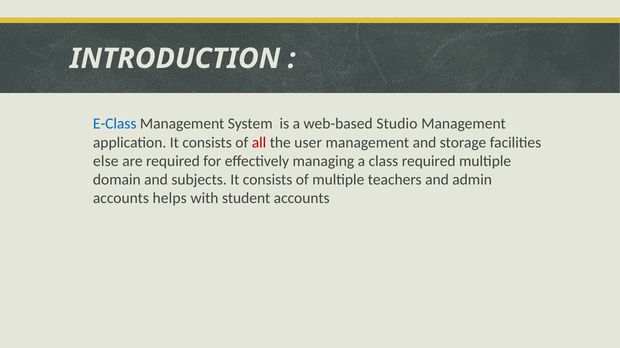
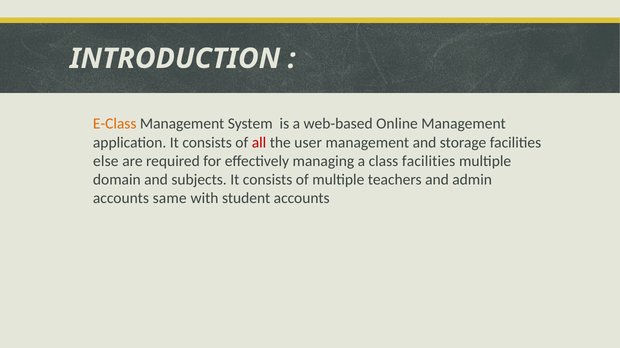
E-Class colour: blue -> orange (115, 124)
Studio: Studio -> Online (397, 124)
class required: required -> facilities (429, 161)
helps: helps -> same (170, 199)
